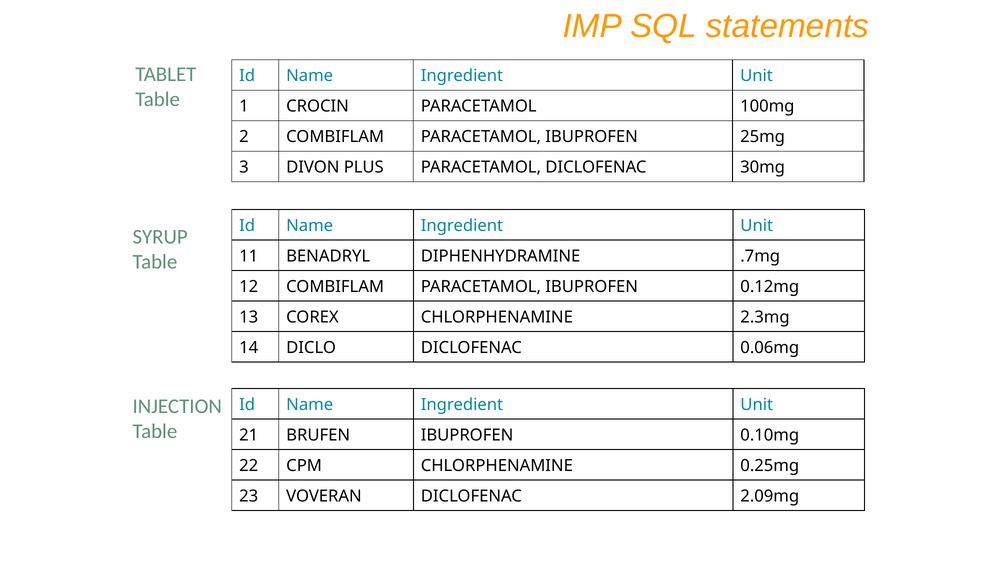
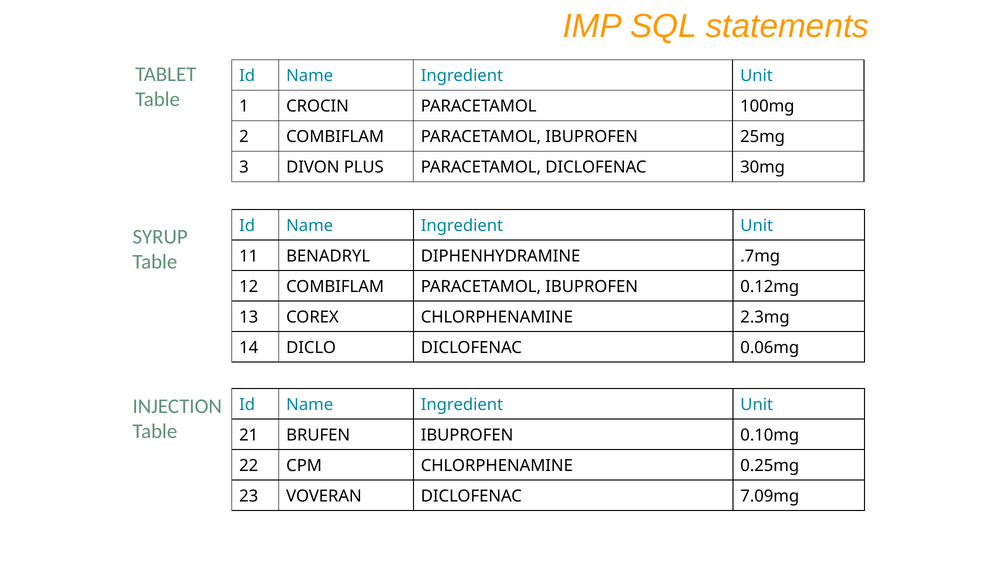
2.09mg: 2.09mg -> 7.09mg (770, 496)
